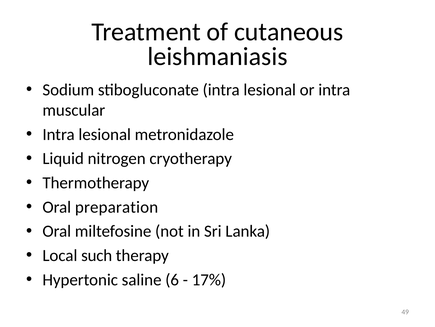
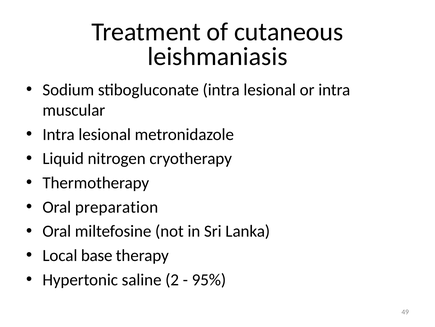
such: such -> base (97, 255)
6: 6 -> 2 (172, 279)
17%: 17% -> 95% (209, 279)
